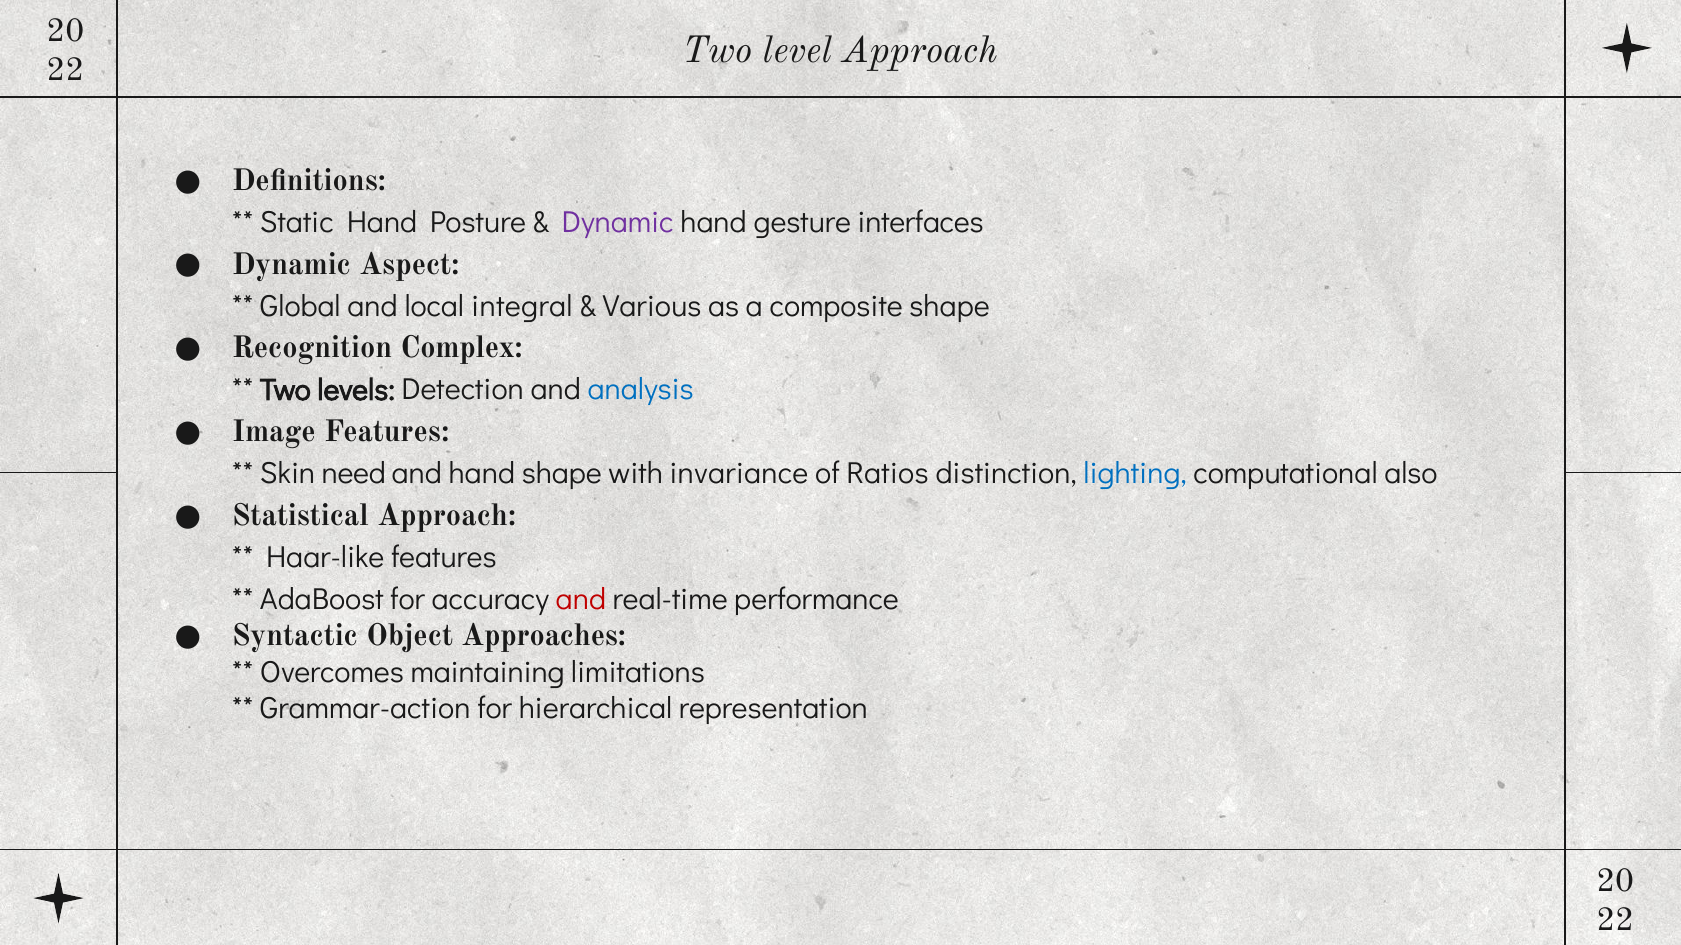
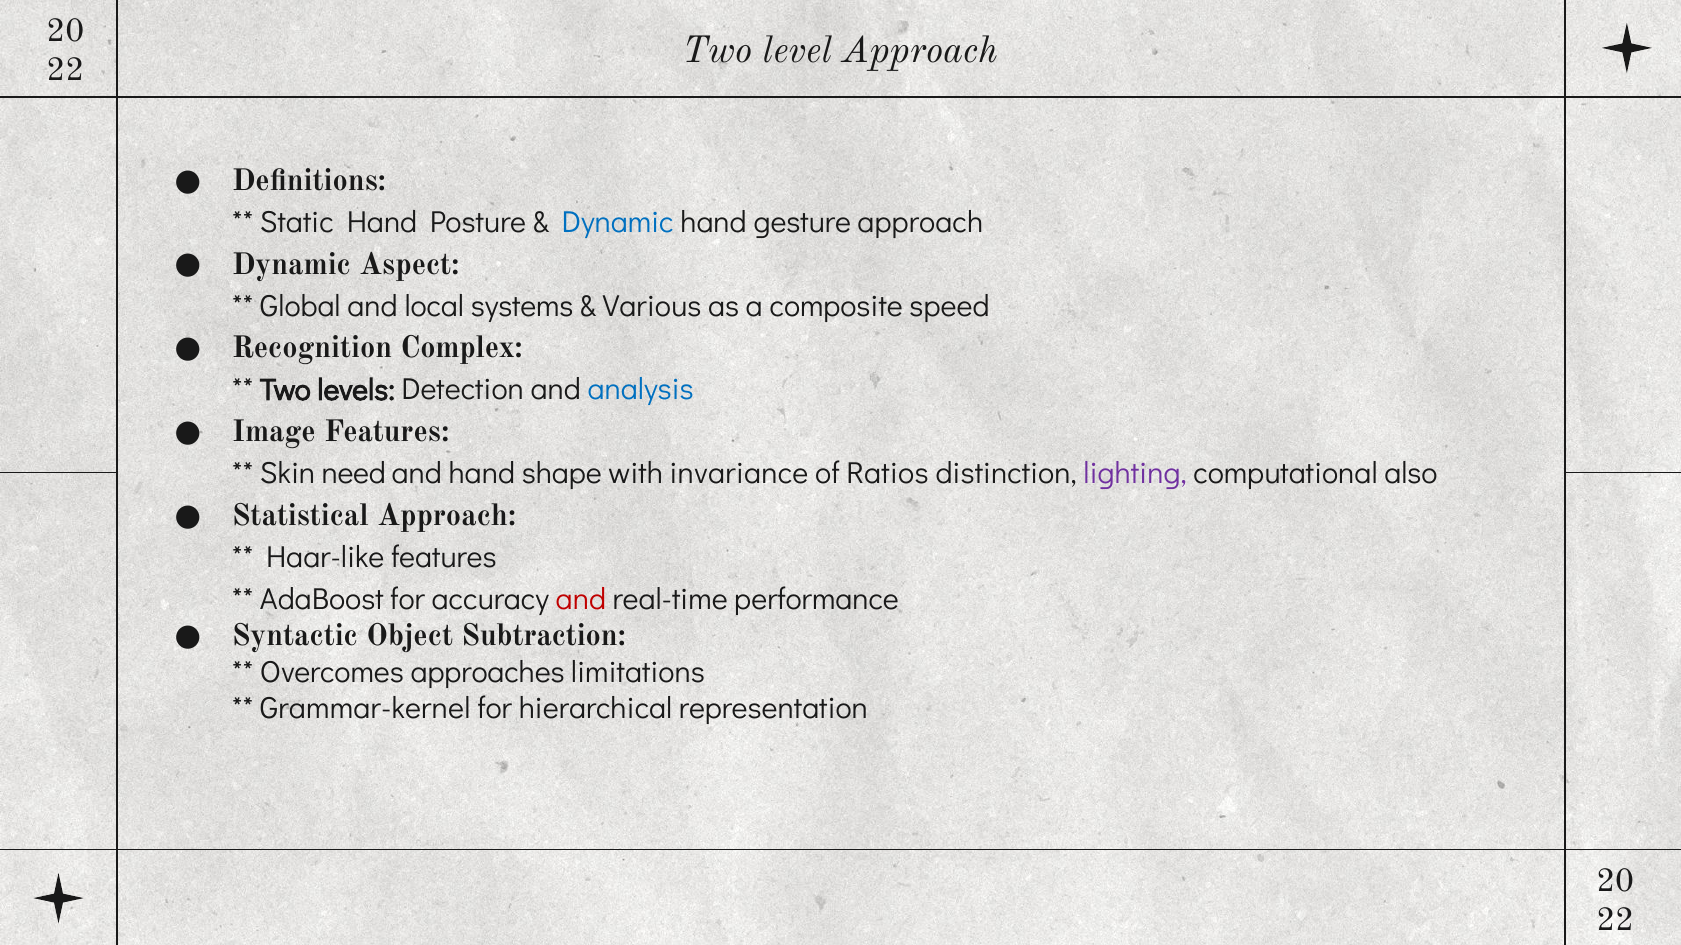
Dynamic colour: purple -> blue (618, 222)
gesture interfaces: interfaces -> approach (920, 222)
integral: integral -> systems (522, 306)
composite shape: shape -> speed (950, 306)
lighting colour: blue -> purple (1135, 474)
Approaches: Approaches -> Subtraction (544, 636)
maintaining: maintaining -> approaches (488, 672)
Grammar-action: Grammar-action -> Grammar-kernel (365, 709)
